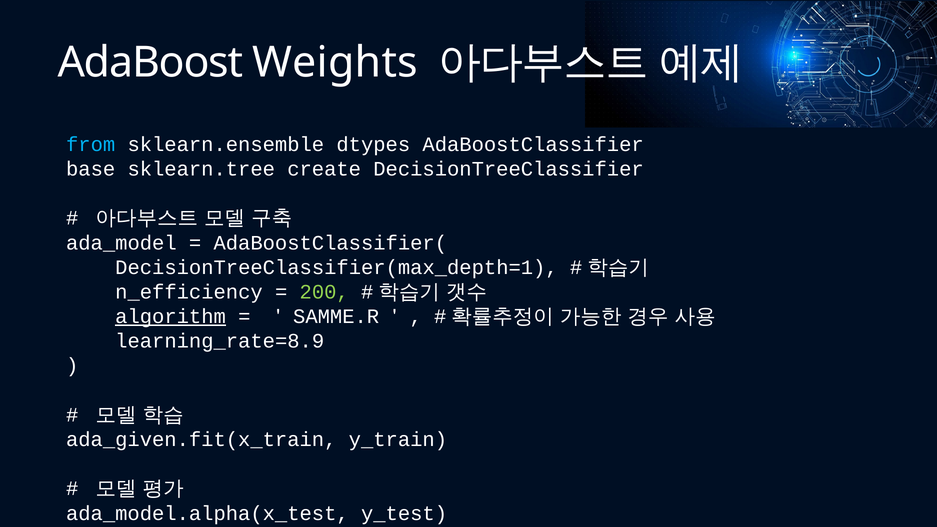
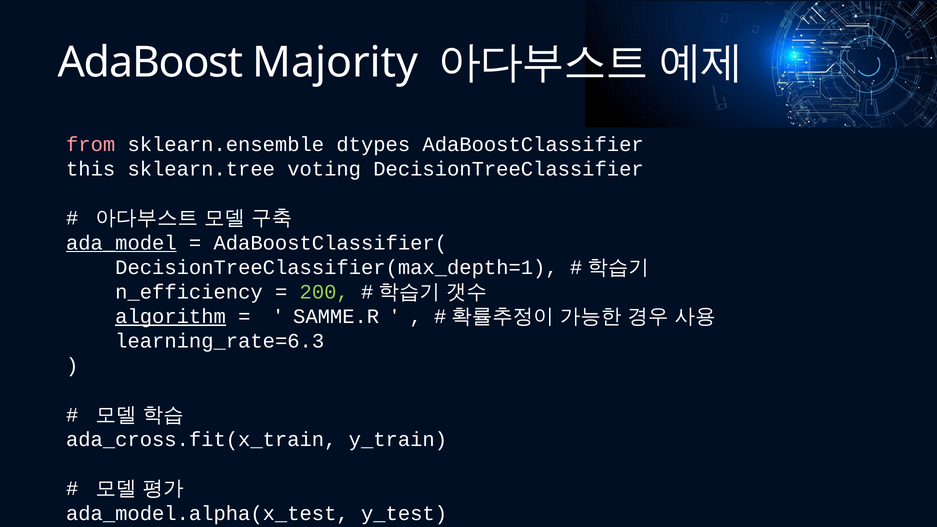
Weights: Weights -> Majority (335, 62)
from colour: light blue -> pink (91, 144)
base: base -> this (91, 169)
create: create -> voting (324, 169)
ada_model underline: none -> present (121, 243)
learning_rate=8.9: learning_rate=8.9 -> learning_rate=6.3 (220, 341)
ada_given.fit(x_train: ada_given.fit(x_train -> ada_cross.fit(x_train (201, 440)
